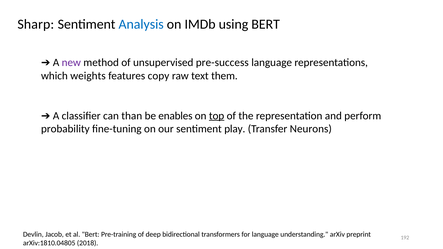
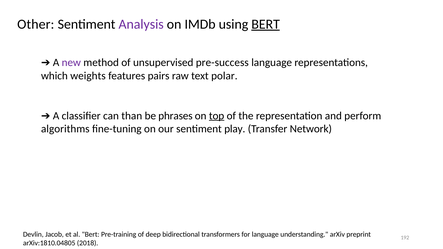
Sharp: Sharp -> Other (36, 24)
Analysis colour: blue -> purple (141, 24)
BERT underline: none -> present (266, 24)
copy: copy -> pairs (159, 76)
them: them -> polar (224, 76)
enables: enables -> phrases (175, 116)
probability: probability -> algorithms (65, 129)
Neurons: Neurons -> Network (311, 129)
